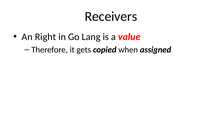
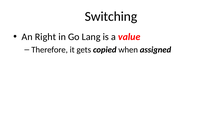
Receivers: Receivers -> Switching (111, 16)
